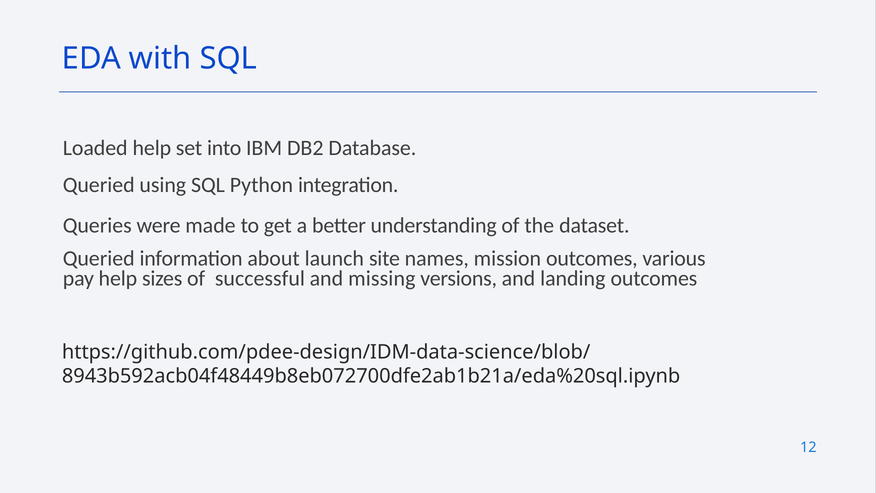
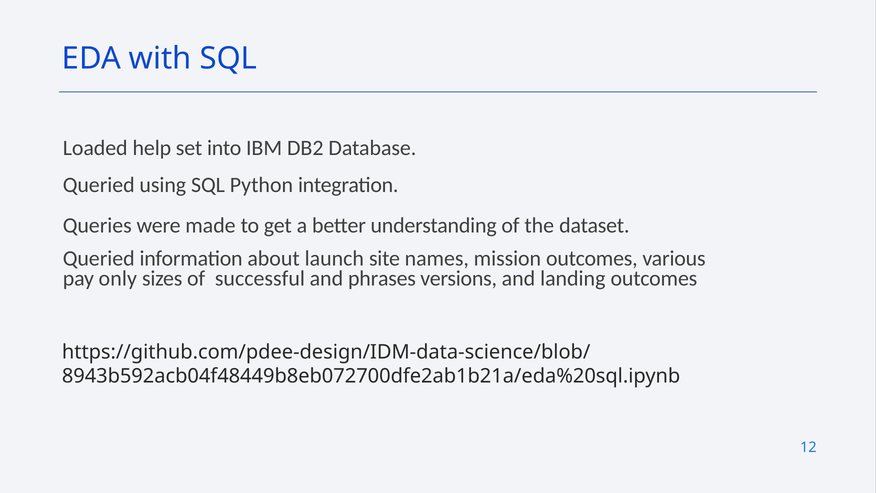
pay help: help -> only (118, 279)
missing: missing -> phrases (382, 279)
